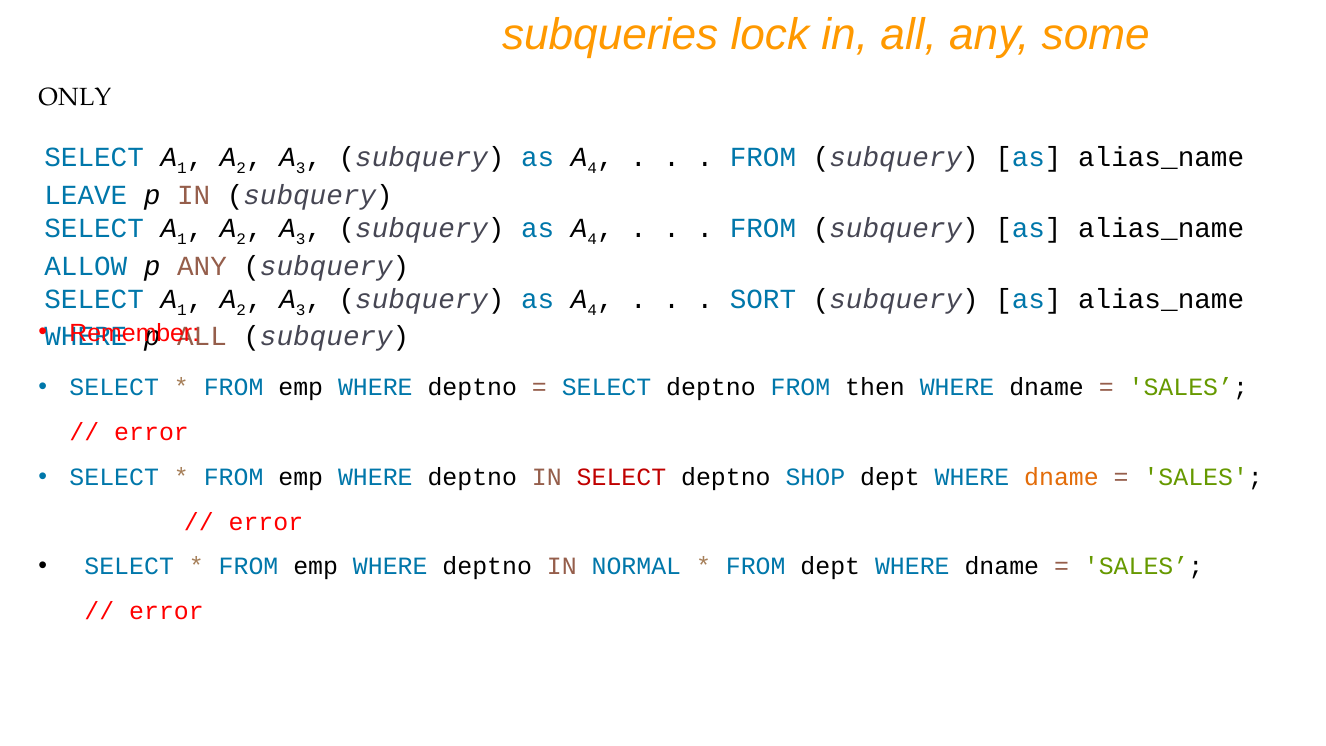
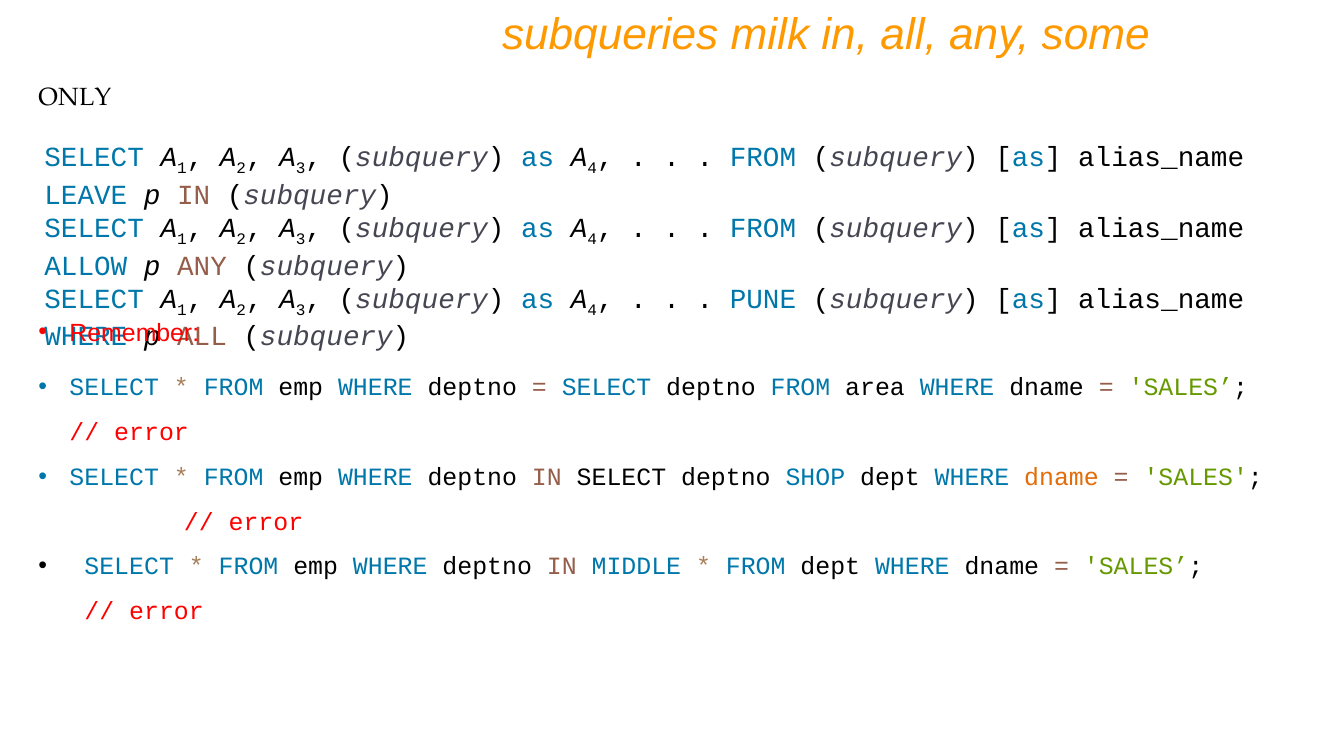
lock: lock -> milk (770, 35)
SORT: SORT -> PUNE (763, 299)
then: then -> area (875, 388)
SELECT colour: red -> black (621, 477)
NORMAL: NORMAL -> MIDDLE (636, 567)
